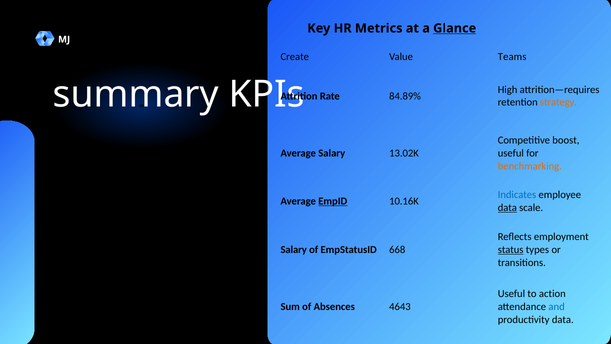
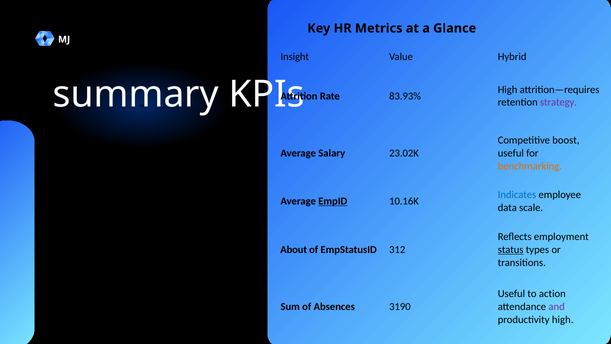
Glance underline: present -> none (455, 28)
Create: Create -> Insight (295, 57)
Teams: Teams -> Hybrid (512, 57)
84.89%: 84.89% -> 83.93% (405, 96)
strategy colour: orange -> purple (558, 102)
13.02K: 13.02K -> 23.02K (404, 153)
data underline: present -> none (507, 208)
Salary: Salary -> About (294, 249)
668: 668 -> 312 (397, 249)
4643: 4643 -> 3190 (400, 306)
and colour: blue -> purple (557, 306)
productivity data: data -> high (563, 319)
